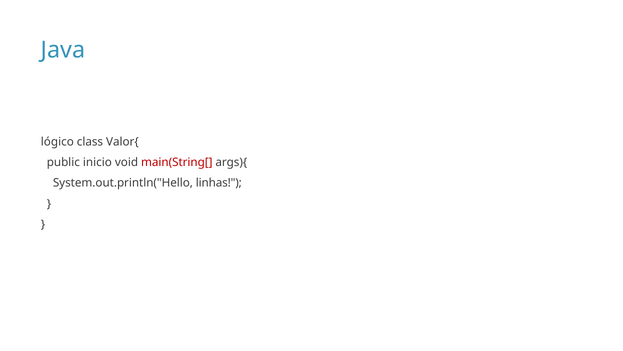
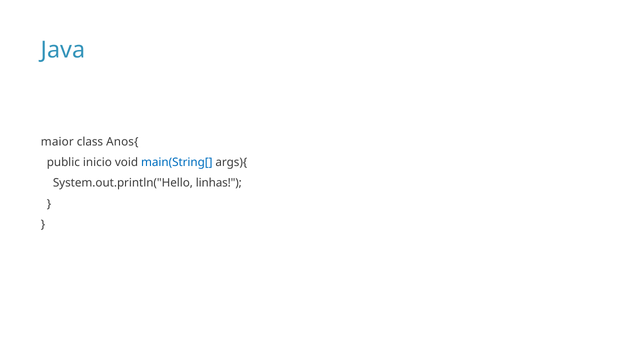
lógico: lógico -> maior (57, 142)
Valor{: Valor{ -> Anos{ (122, 142)
main(String[ colour: red -> blue (177, 162)
